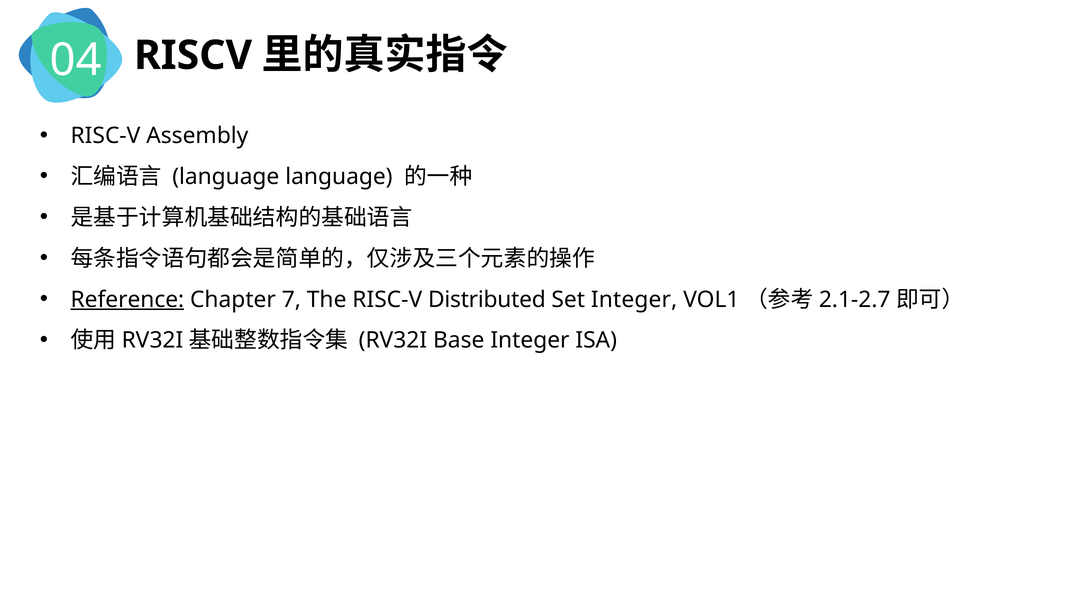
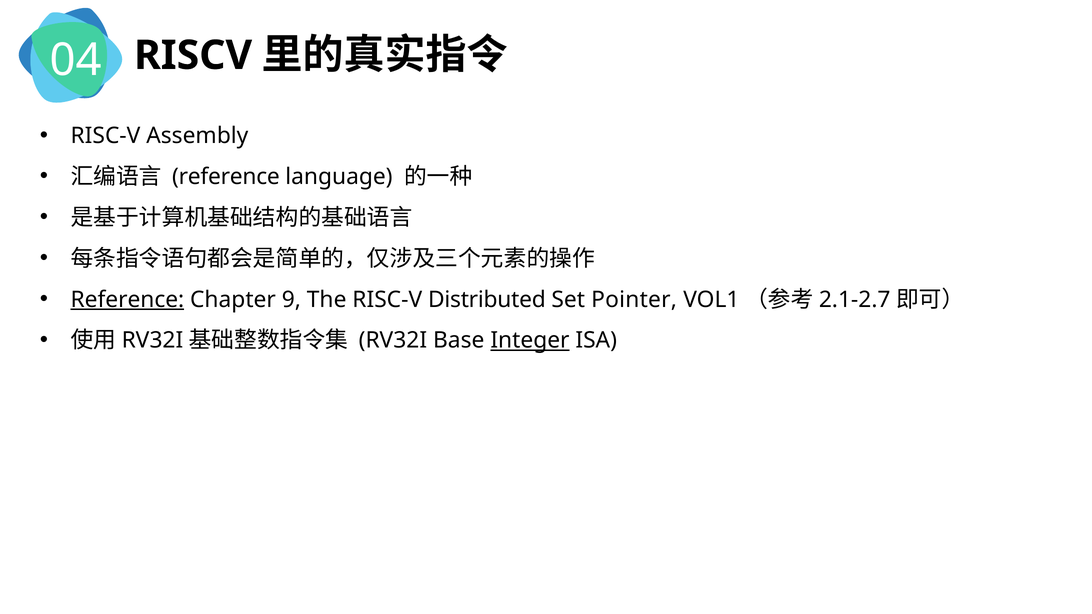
language: language -> reference (226, 177)
7: 7 -> 9 (291, 300)
Set Integer: Integer -> Pointer (634, 300)
Integer underline: none -> present (530, 341)
